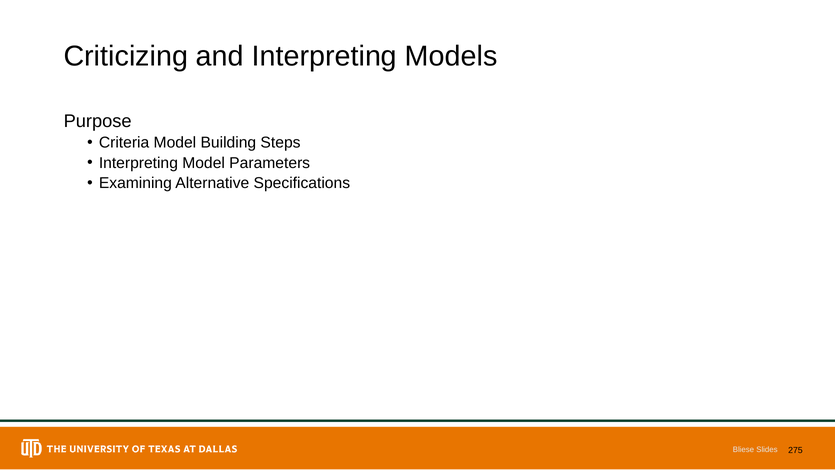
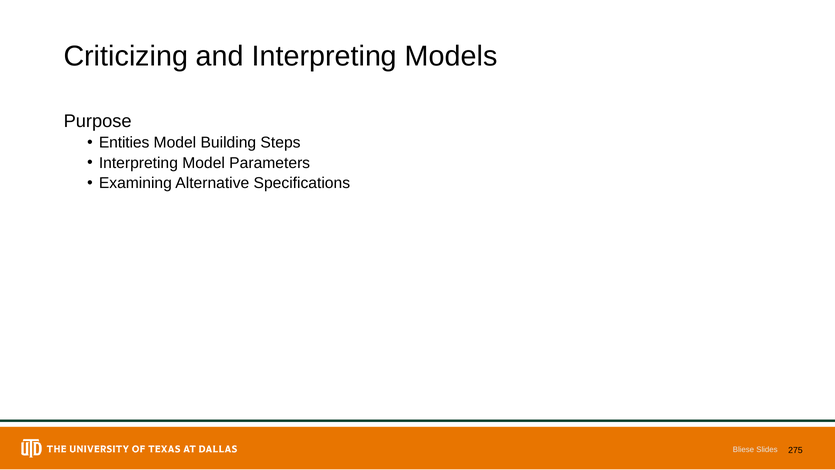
Criteria: Criteria -> Entities (124, 143)
